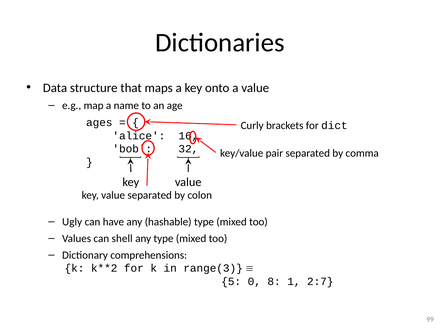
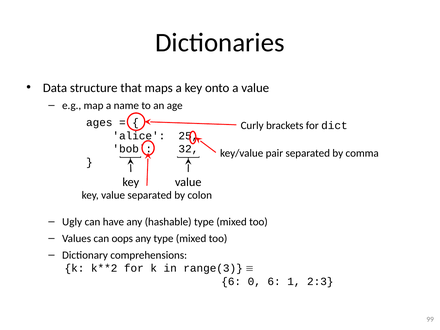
16: 16 -> 25 (188, 136)
shell: shell -> oops (122, 238)
5: 5 -> 6 (231, 281)
0 8: 8 -> 6 (274, 281)
2:7: 2:7 -> 2:3 (320, 281)
